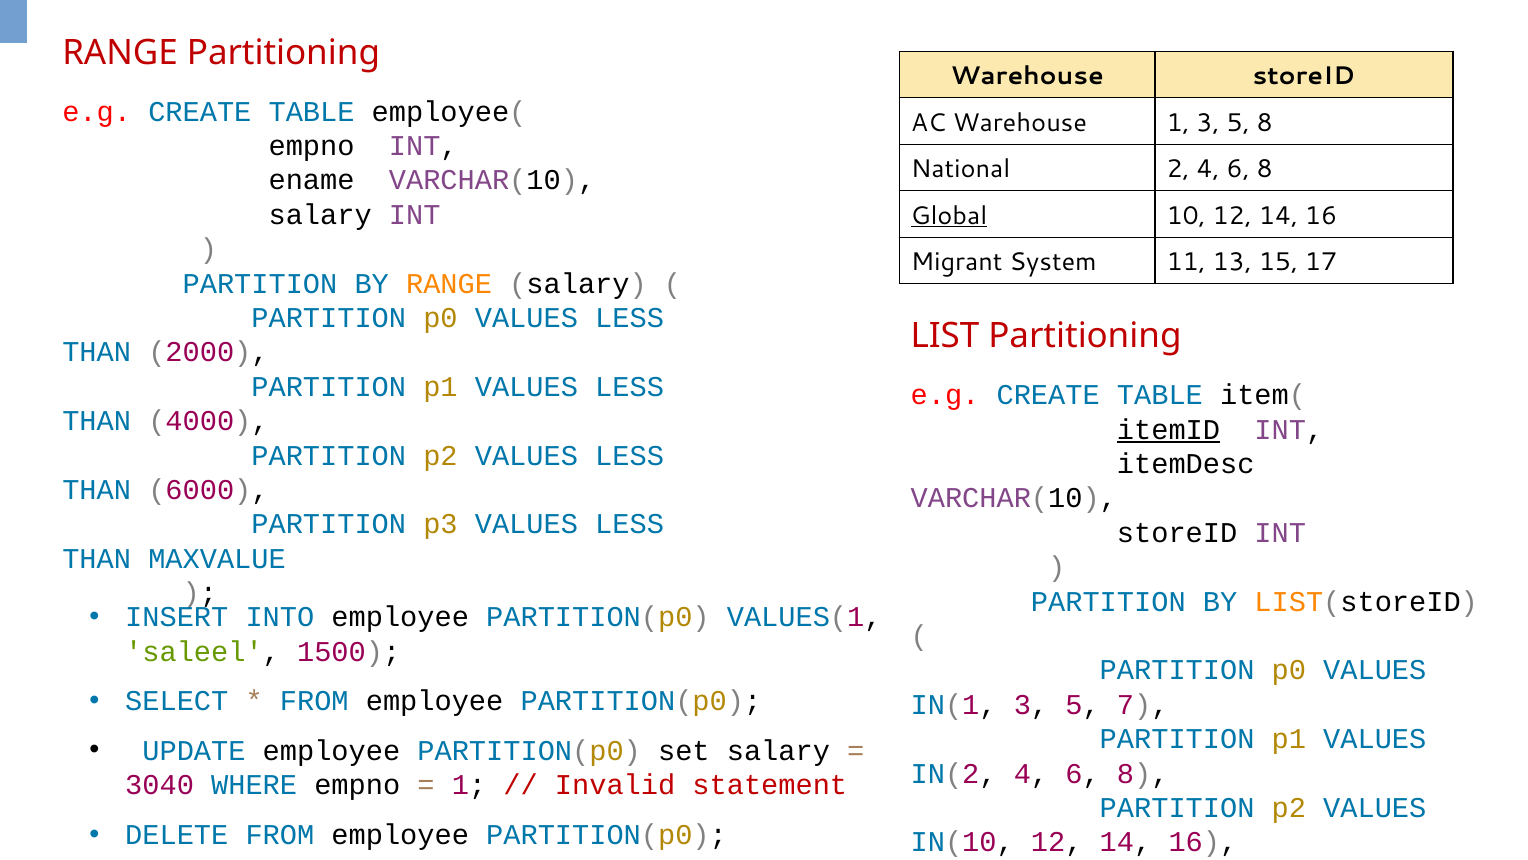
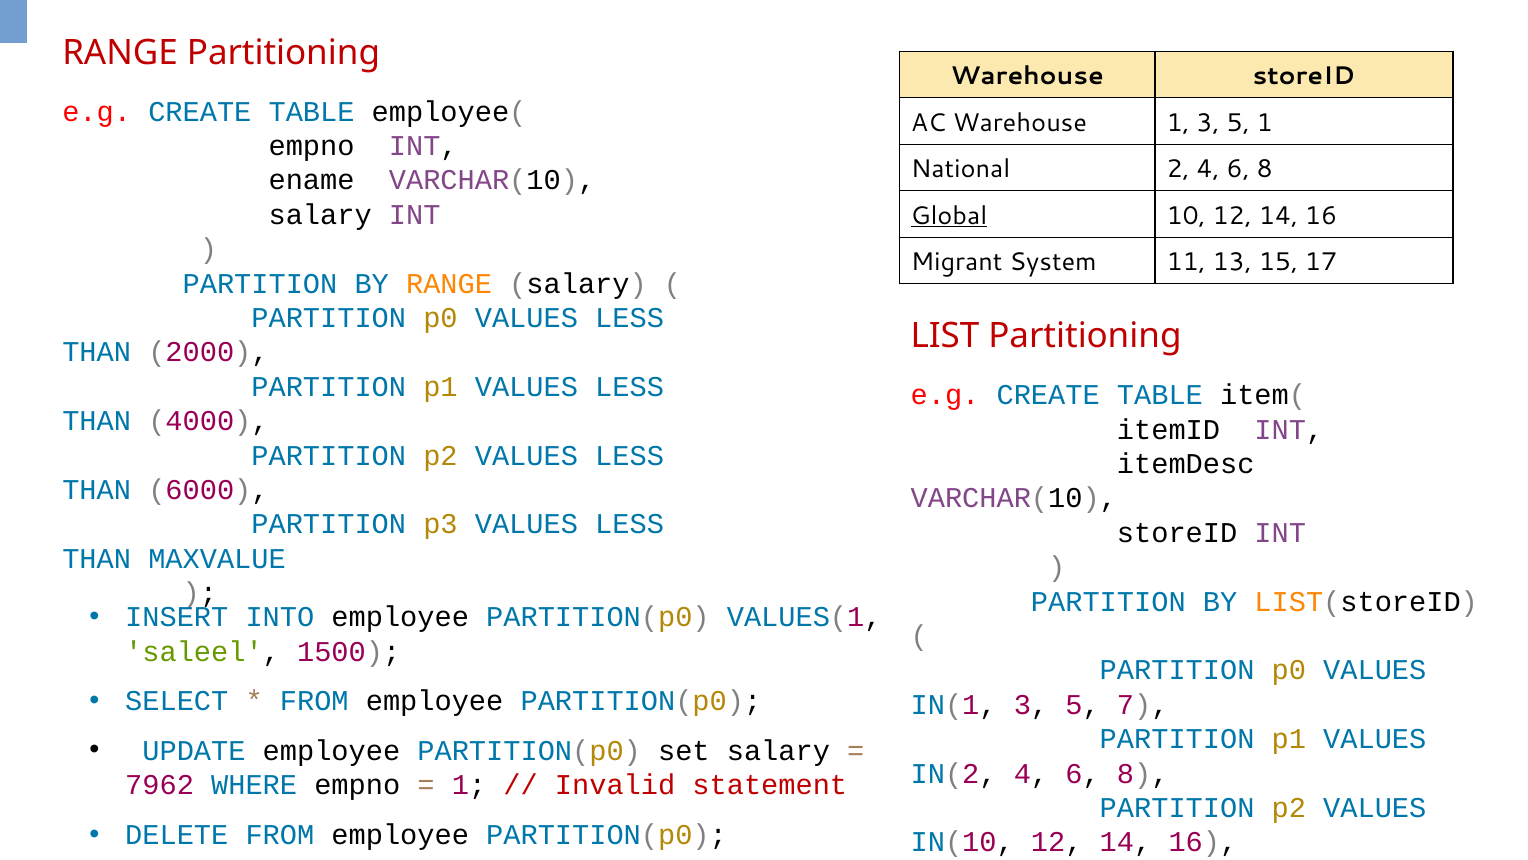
5 8: 8 -> 1 (1265, 123)
itemID underline: present -> none (1169, 429)
3040: 3040 -> 7962 (160, 785)
